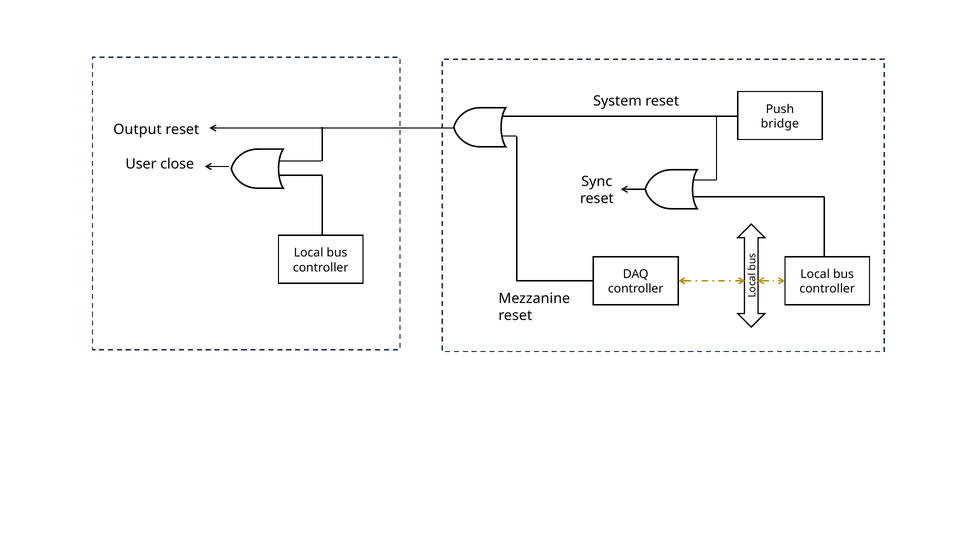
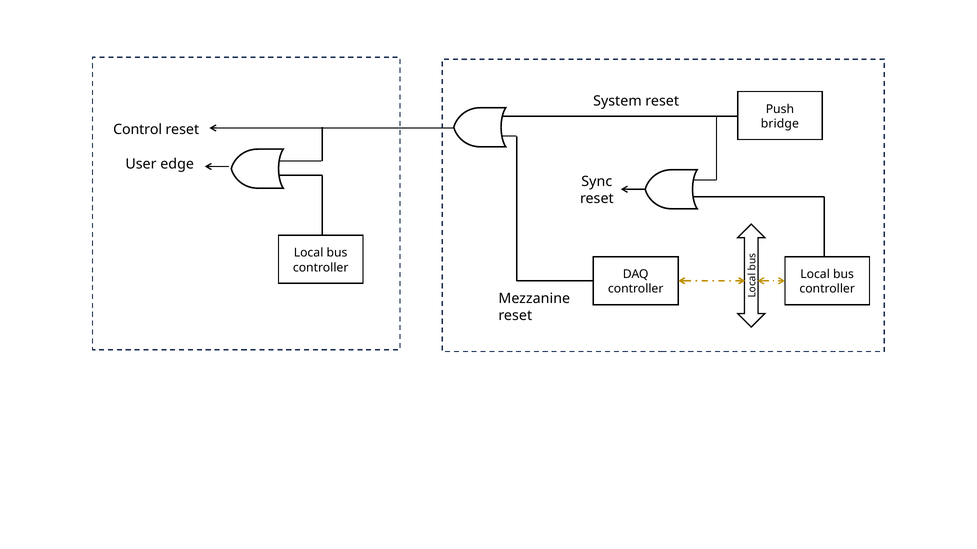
Output: Output -> Control (138, 129)
close: close -> edge (177, 164)
